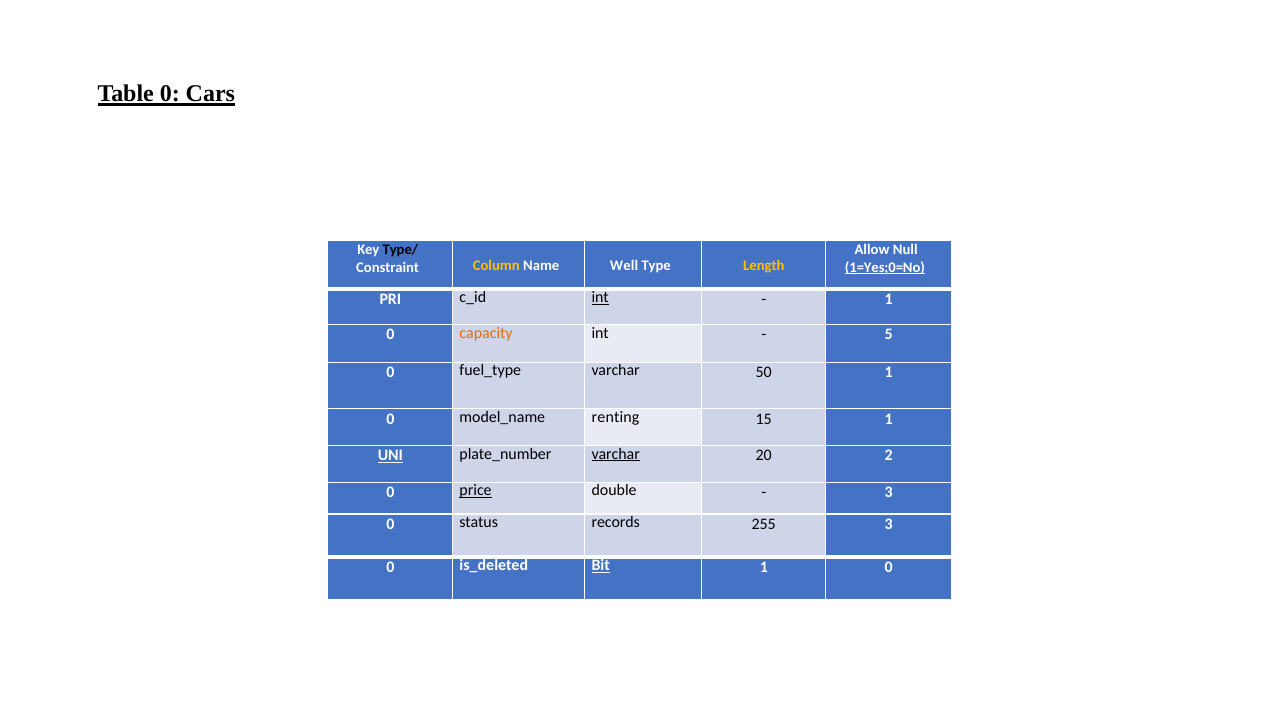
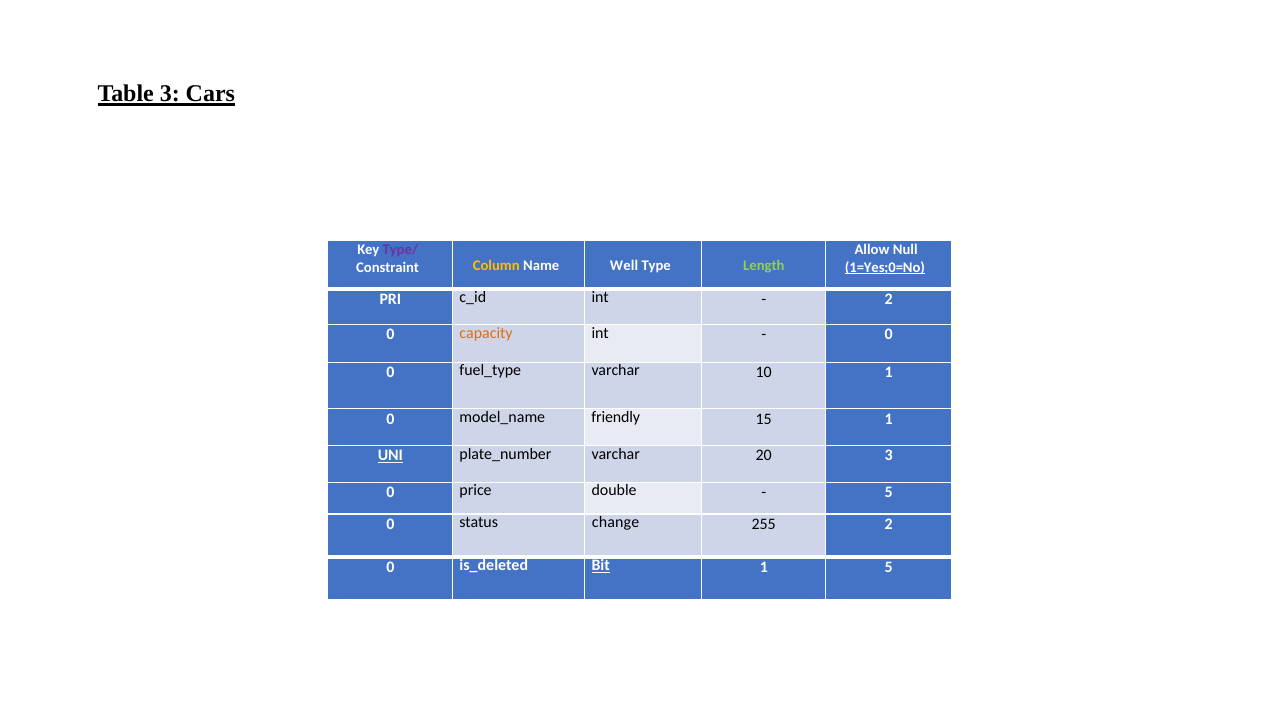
Table 0: 0 -> 3 (170, 94)
Type/ colour: black -> purple (400, 249)
Length colour: yellow -> light green (764, 265)
int underline: present -> none (600, 297)
1: 1 -> 2 (889, 299)
5: 5 -> 0 (889, 334)
50: 50 -> 10 (764, 372)
renting: renting -> friendly (616, 417)
varchar underline: present -> none (616, 454)
20 2: 2 -> 3 (889, 455)
price underline: present -> none (476, 490)
3: 3 -> 5 (889, 492)
records: records -> change (616, 522)
255 3: 3 -> 2 (889, 523)
0: 0 -> 5 (889, 566)
